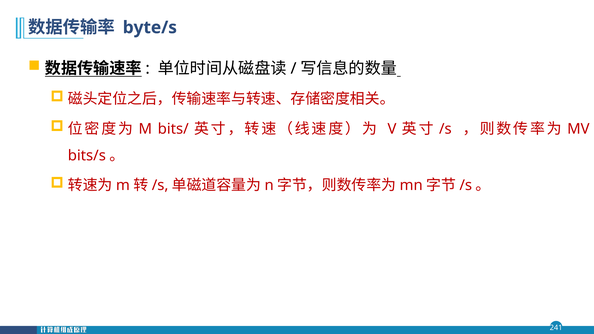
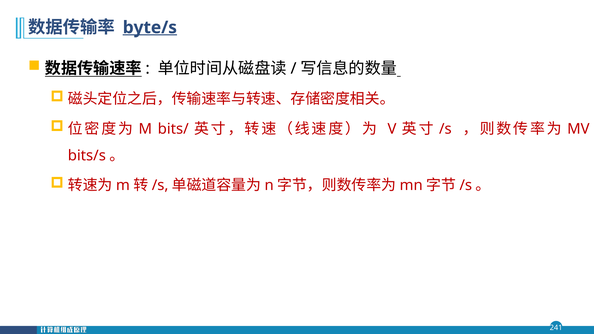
byte/s underline: none -> present (150, 28)
